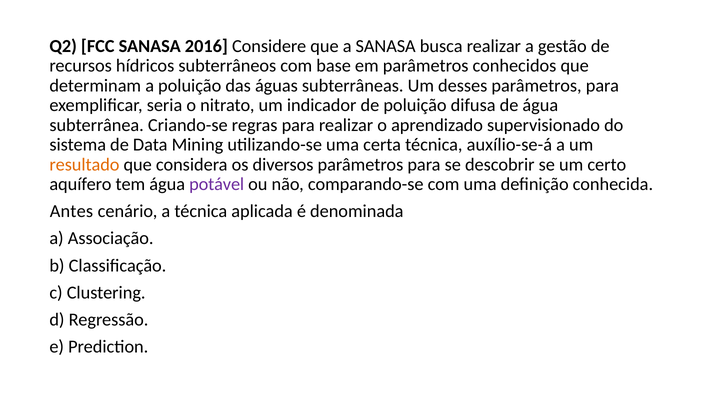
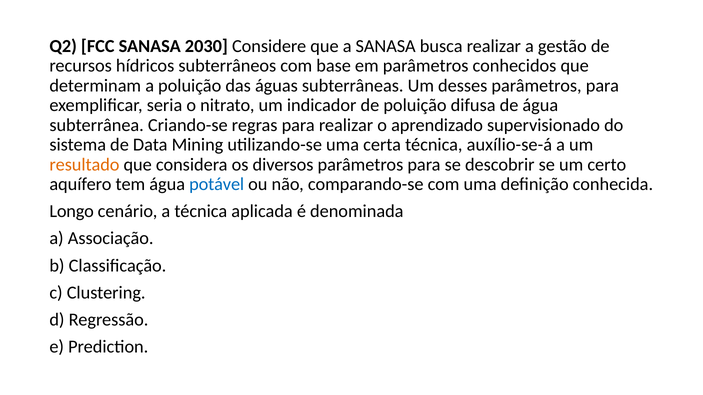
2016: 2016 -> 2030 (206, 46)
potável colour: purple -> blue (217, 184)
Antes: Antes -> Longo (72, 212)
